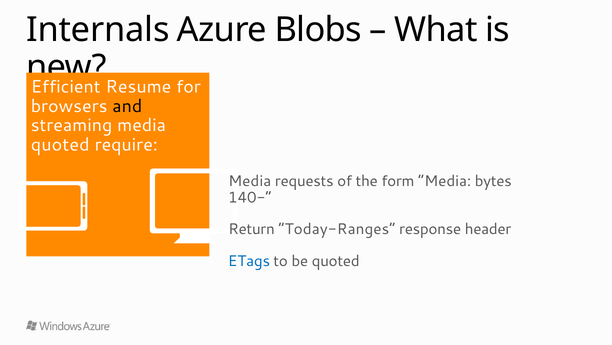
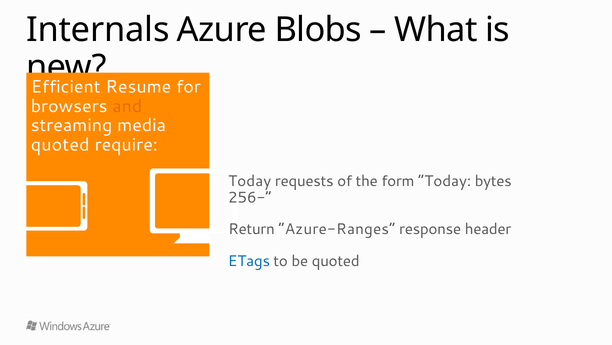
and colour: black -> orange (127, 106)
Media: Media -> Today (250, 181)
form Media: Media -> Today (445, 181)
140-: 140- -> 256- (250, 197)
Today-Ranges: Today-Ranges -> Azure-Ranges (337, 229)
